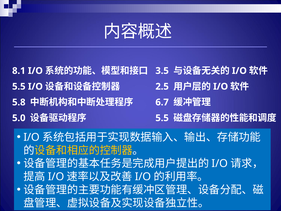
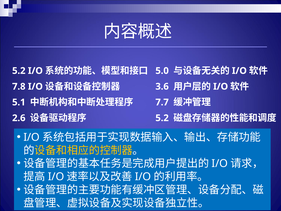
8.1: 8.1 -> 5.2 (19, 71)
3.5: 3.5 -> 5.0 (162, 71)
5.5: 5.5 -> 7.8 (19, 86)
2.5: 2.5 -> 3.6 (162, 86)
5.8: 5.8 -> 5.1 (19, 102)
6.7: 6.7 -> 7.7 (162, 102)
5.0: 5.0 -> 2.6 (19, 118)
5.5: 5.5 -> 5.2 (162, 118)
